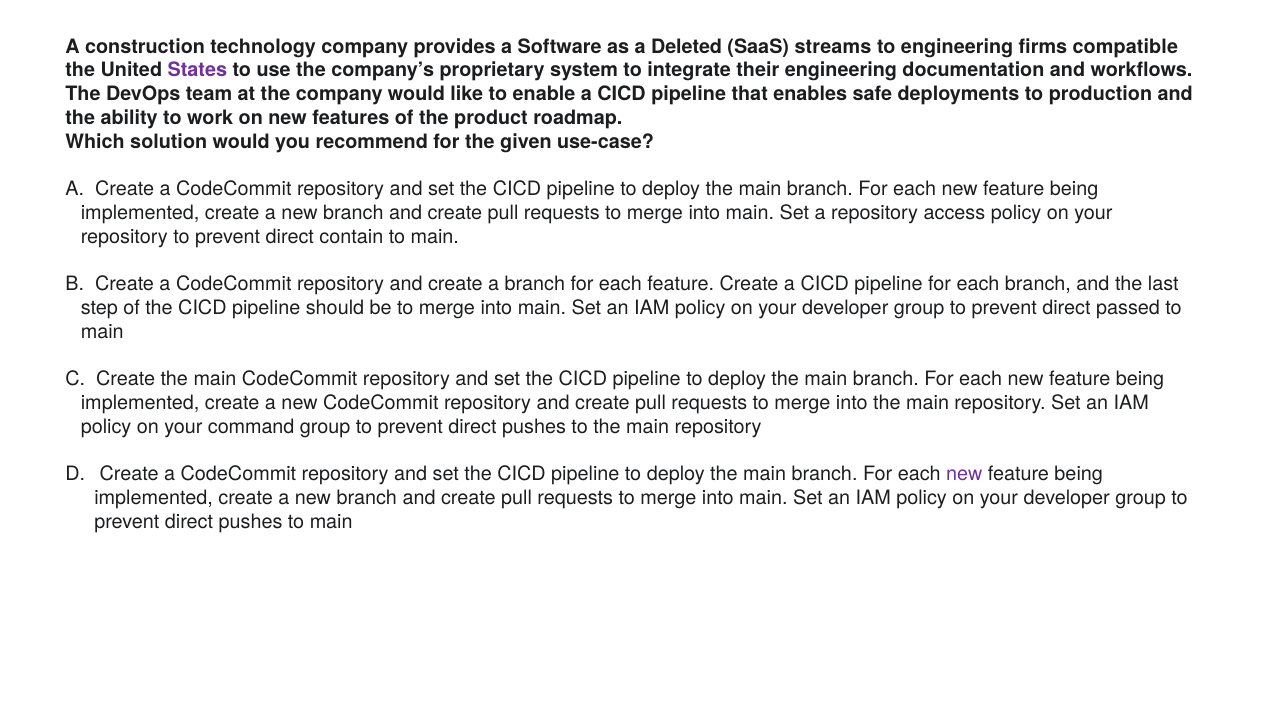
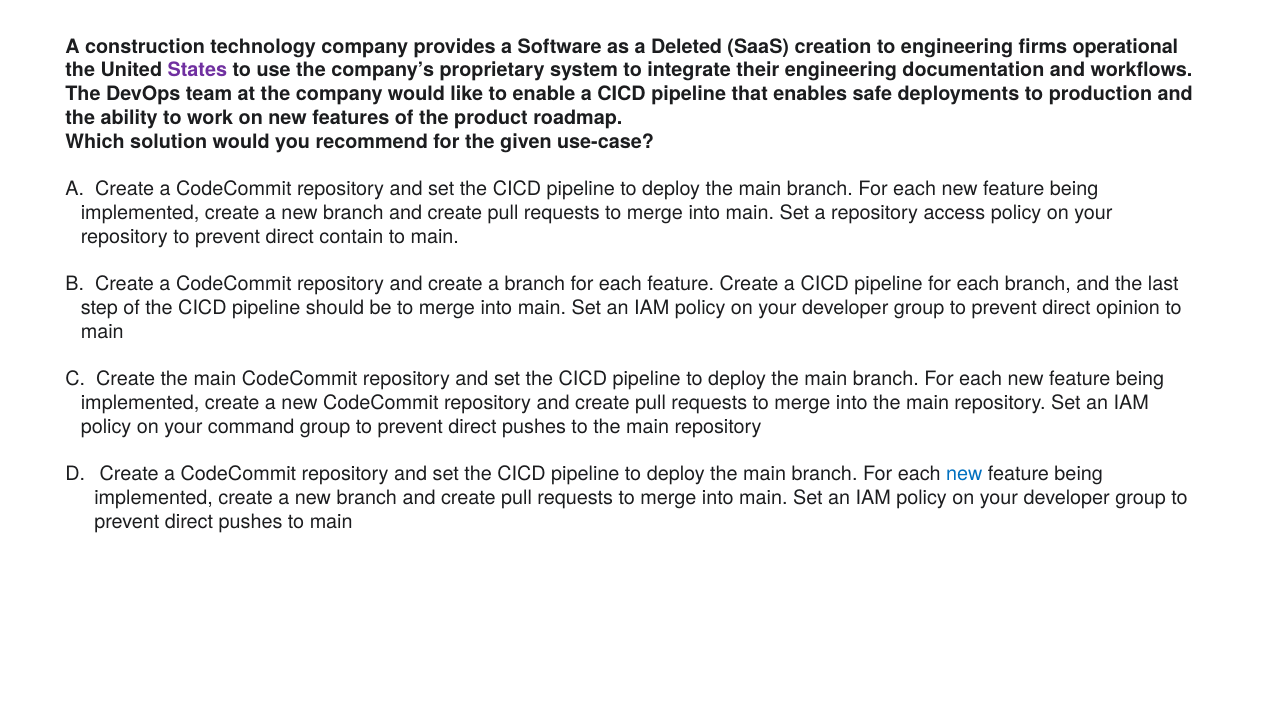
streams: streams -> creation (833, 47)
compatible: compatible -> operational (1125, 47)
passed: passed -> opinion (1128, 308)
new colour: purple -> blue (964, 475)
